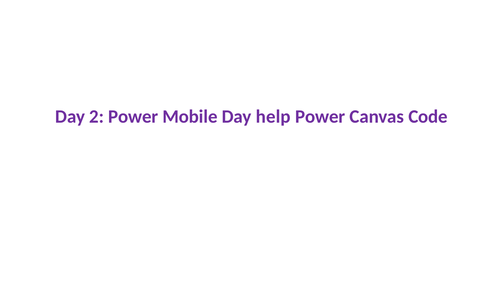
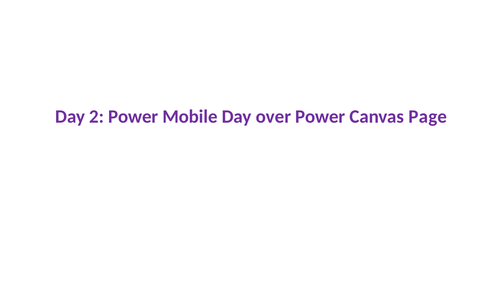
help: help -> over (273, 117)
Code: Code -> Page (428, 117)
